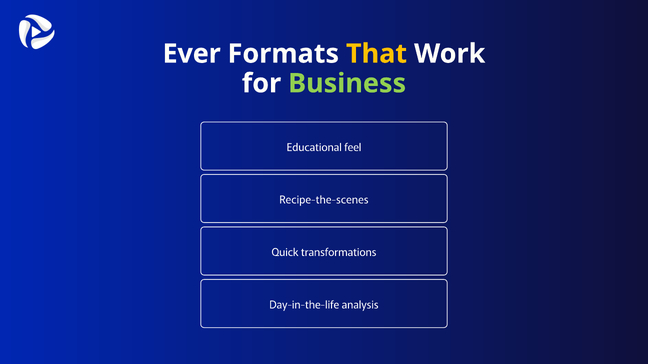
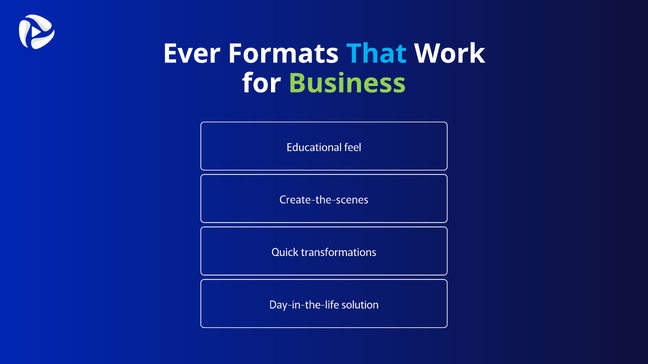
That colour: yellow -> light blue (377, 54)
Recipe-the-scenes: Recipe-the-scenes -> Create-the-scenes (324, 200)
analysis: analysis -> solution (360, 305)
